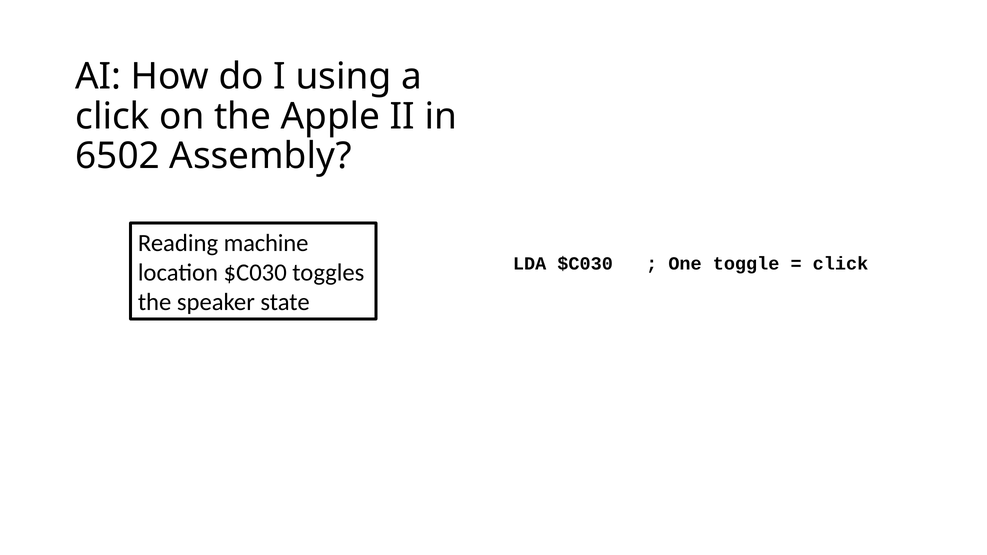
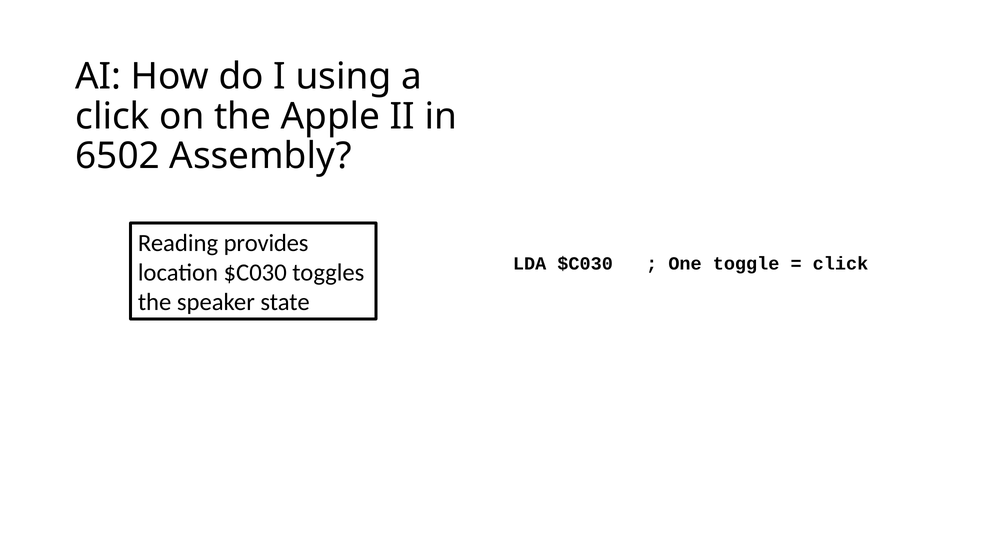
machine: machine -> provides (266, 243)
